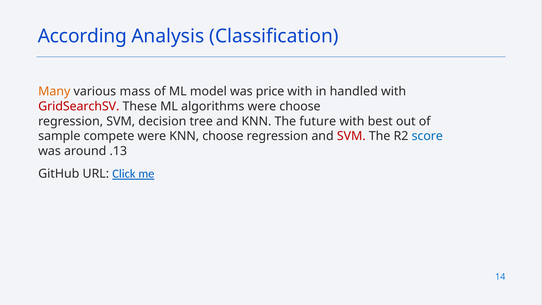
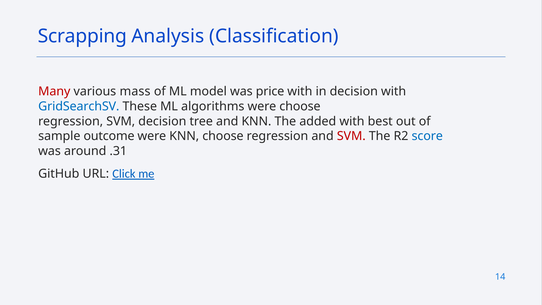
According: According -> Scrapping (82, 36)
Many colour: orange -> red (54, 91)
in handled: handled -> decision (354, 91)
GridSearchSV colour: red -> blue (79, 106)
future: future -> added (318, 121)
compete: compete -> outcome (109, 136)
.13: .13 -> .31 (118, 151)
